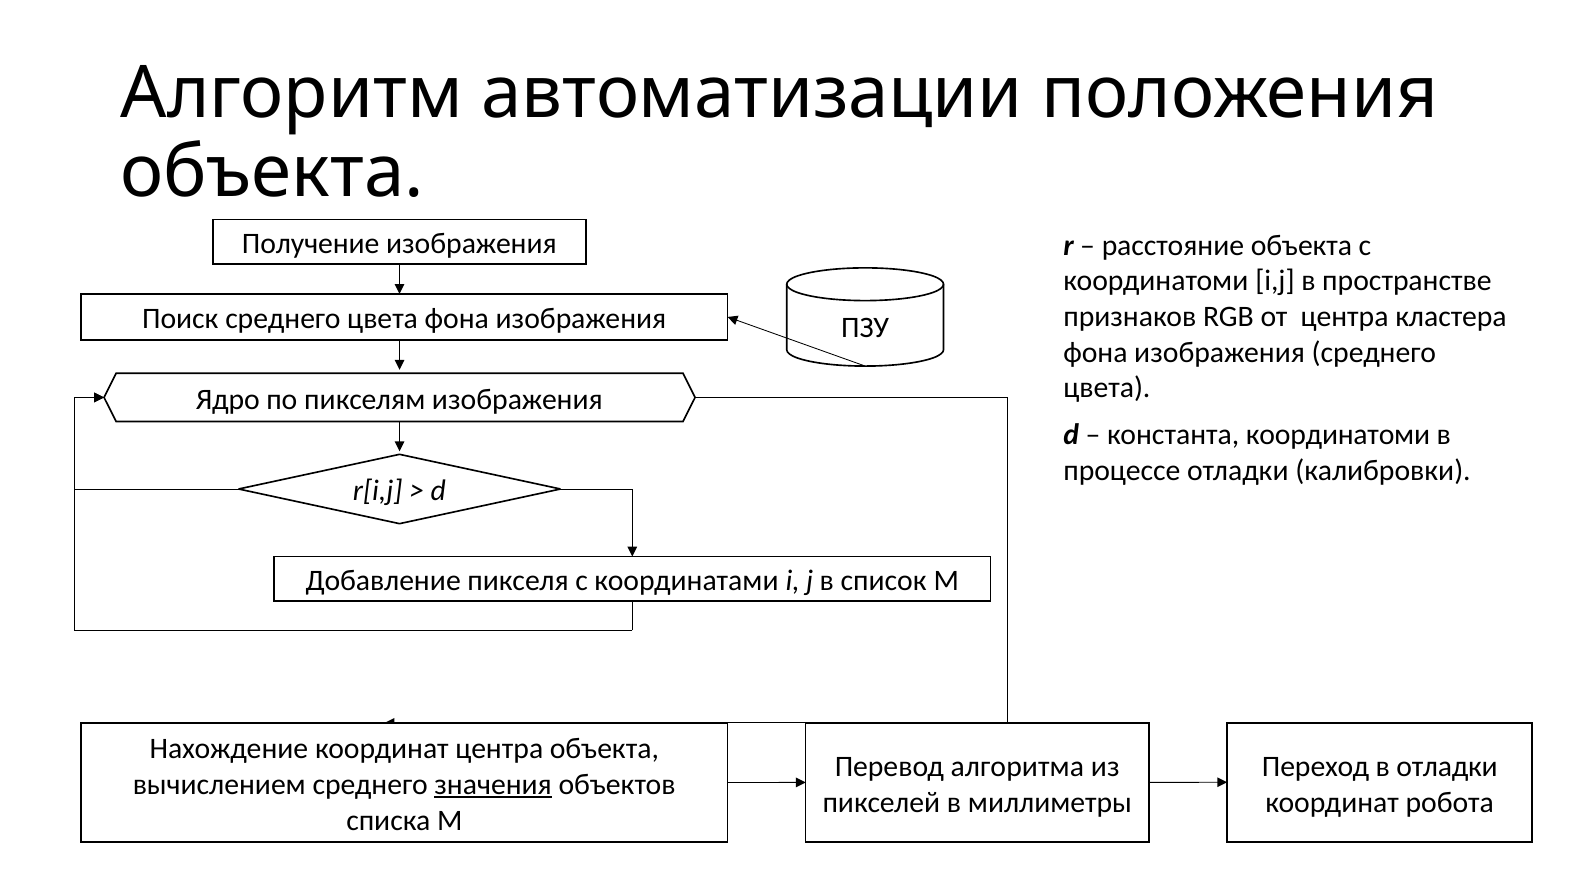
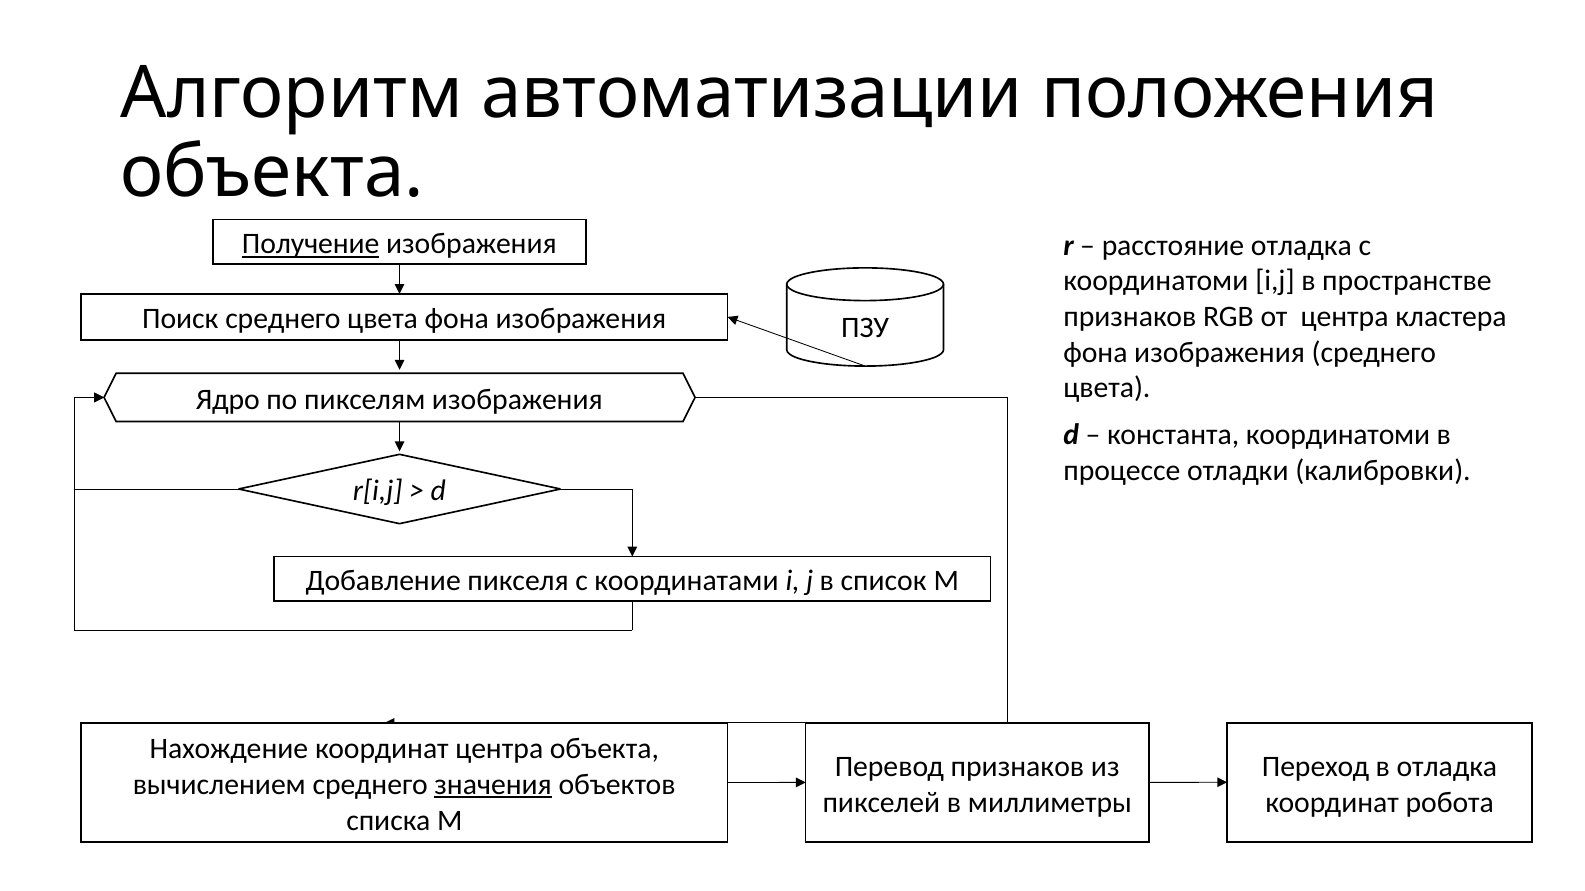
Получение underline: none -> present (311, 244)
расстояние объекта: объекта -> отладка (1301, 245)
Перевод алгоритма: алгоритма -> признаков (1017, 767)
в отладки: отладки -> отладка (1447, 767)
